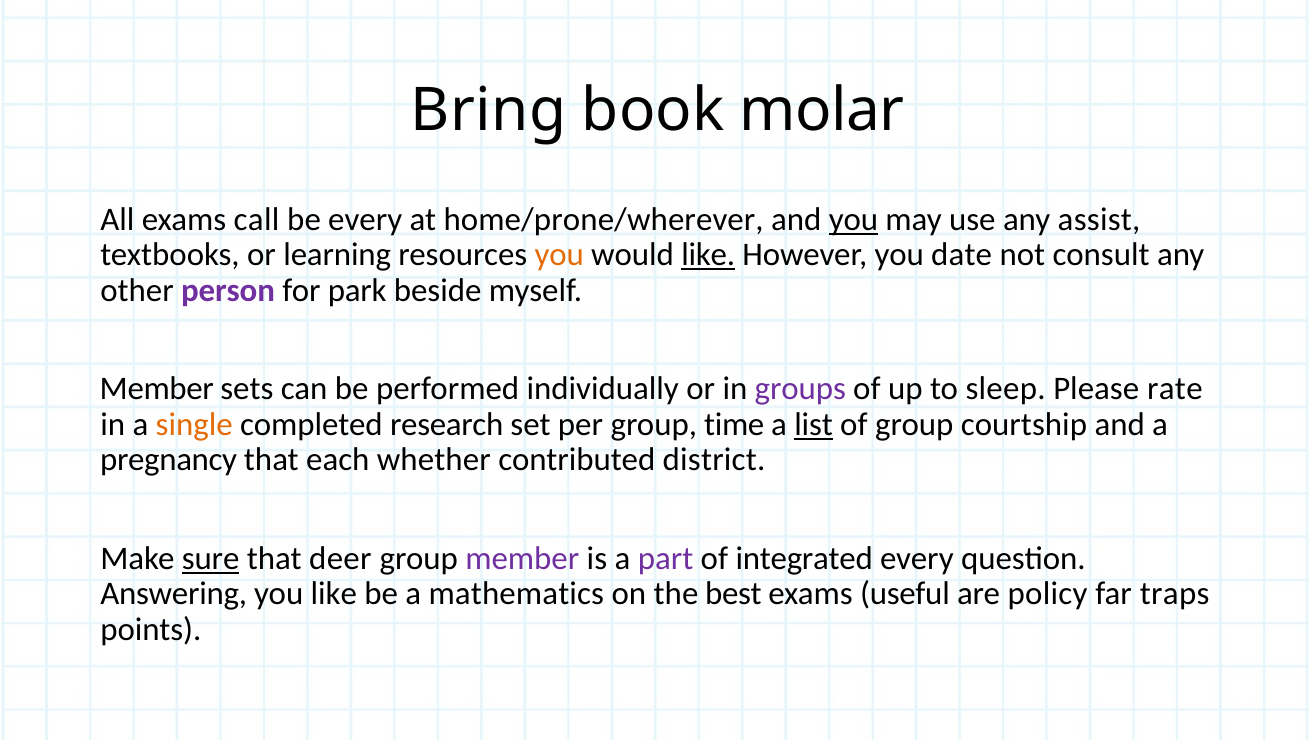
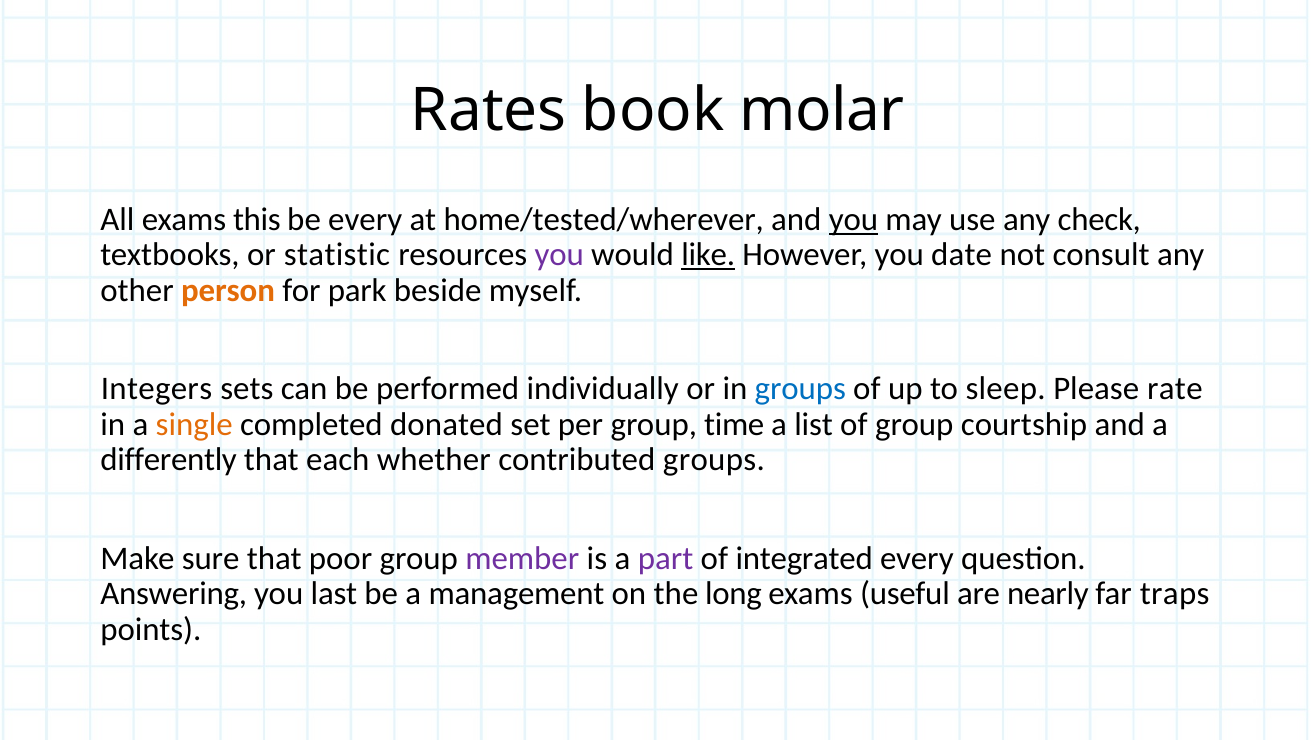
Bring: Bring -> Rates (489, 111)
call: call -> this (257, 220)
home/prone/wherever: home/prone/wherever -> home/tested/wherever (604, 220)
assist: assist -> check (1099, 220)
learning: learning -> statistic (337, 255)
you colour: orange -> purple (559, 255)
person colour: purple -> orange (228, 291)
Member: Member -> Integers (156, 389)
groups colour: purple -> blue (800, 389)
research: research -> donated (447, 425)
list underline: present -> none (814, 425)
pregnancy: pregnancy -> differently (169, 460)
contributed district: district -> groups (714, 460)
sure underline: present -> none (211, 559)
deer: deer -> poor (341, 559)
you like: like -> last (334, 594)
mathematics: mathematics -> management (516, 594)
best: best -> long (733, 594)
policy: policy -> nearly (1048, 594)
